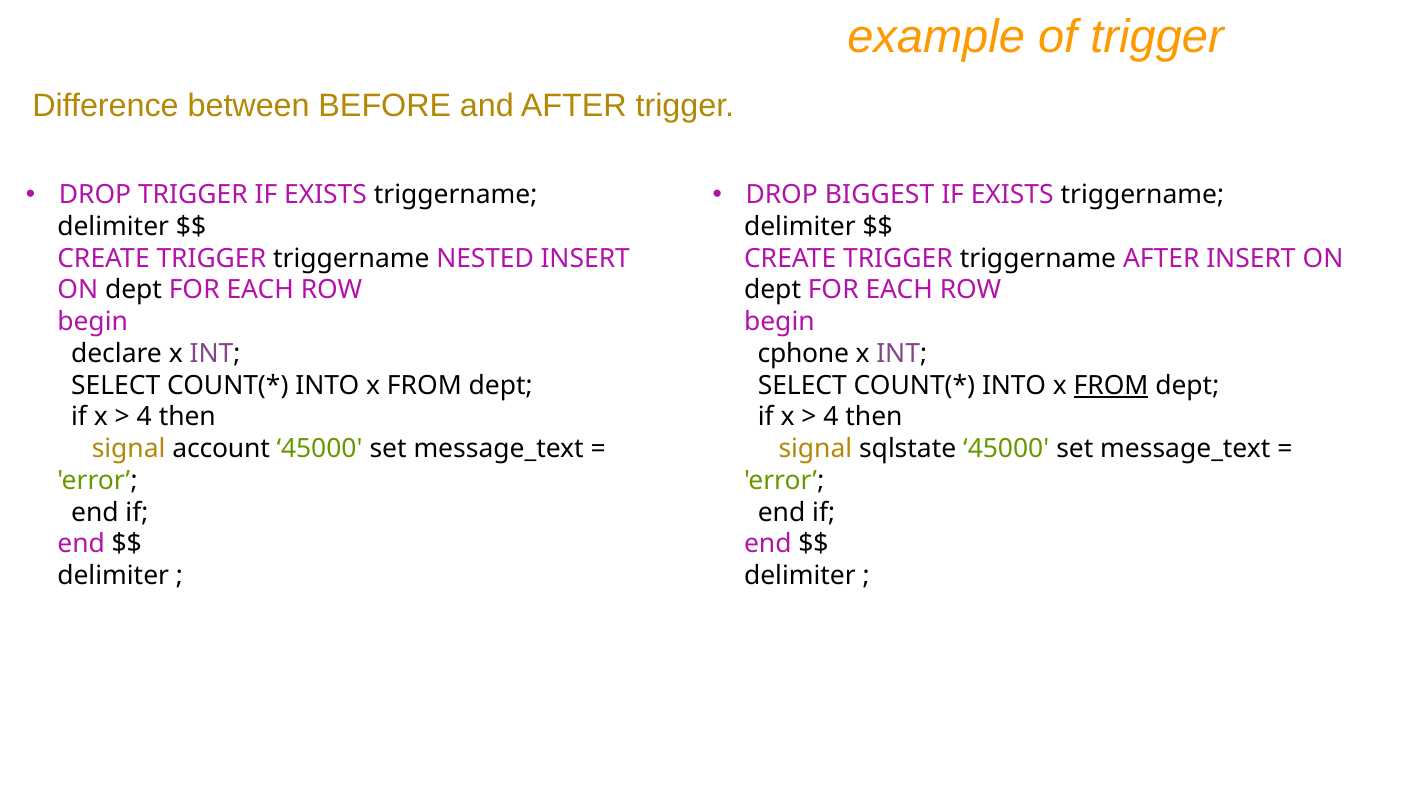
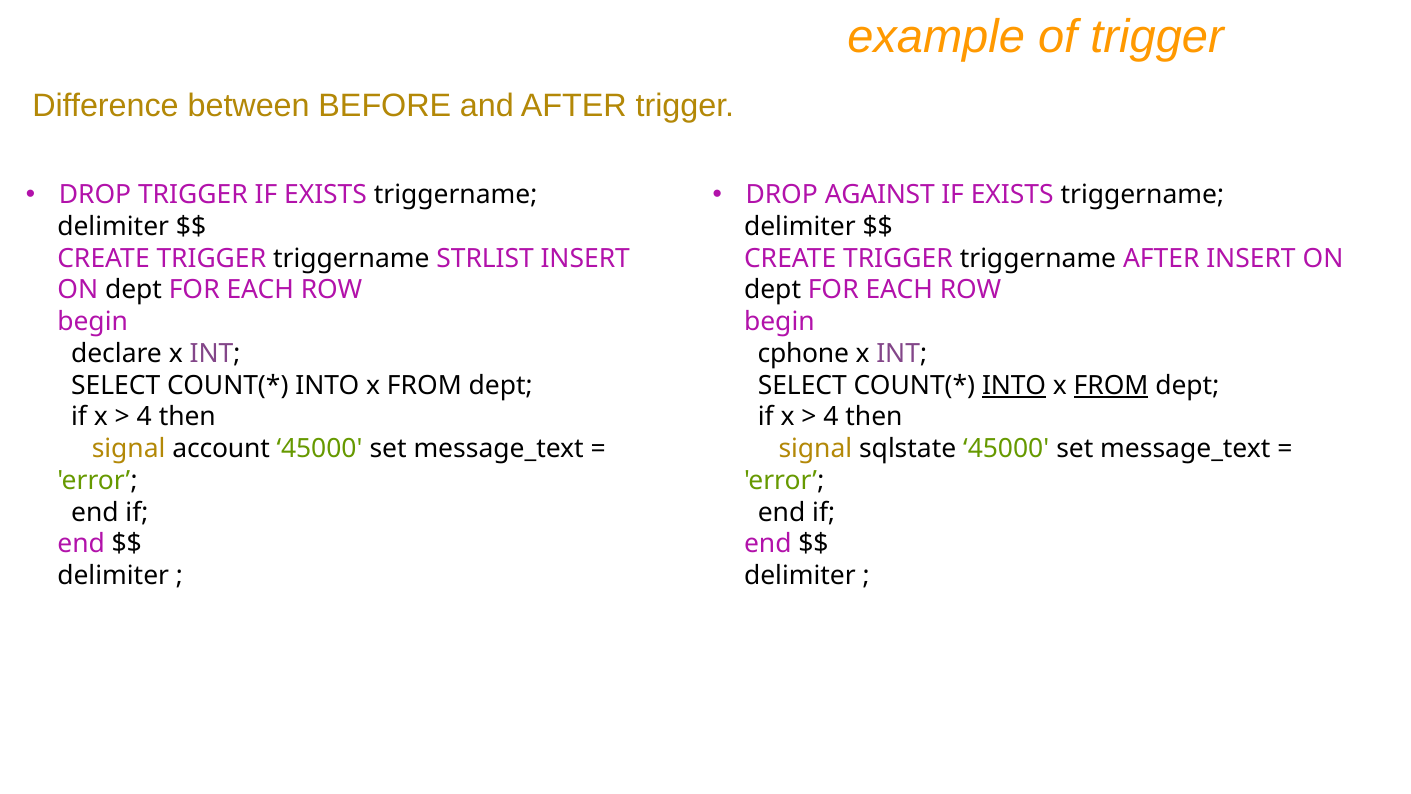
BIGGEST: BIGGEST -> AGAINST (880, 195)
NESTED: NESTED -> STRLIST (485, 258)
INTO underline: none -> present (1014, 385)
